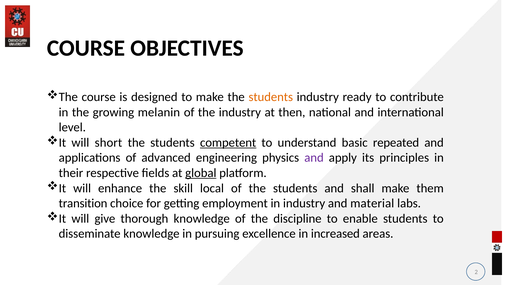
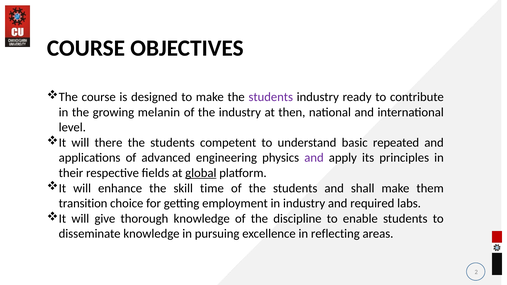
students colour: orange -> purple (271, 97)
short: short -> there (109, 143)
competent underline: present -> none (228, 143)
local: local -> time (212, 188)
material: material -> required (372, 203)
increased: increased -> reflecting (335, 234)
